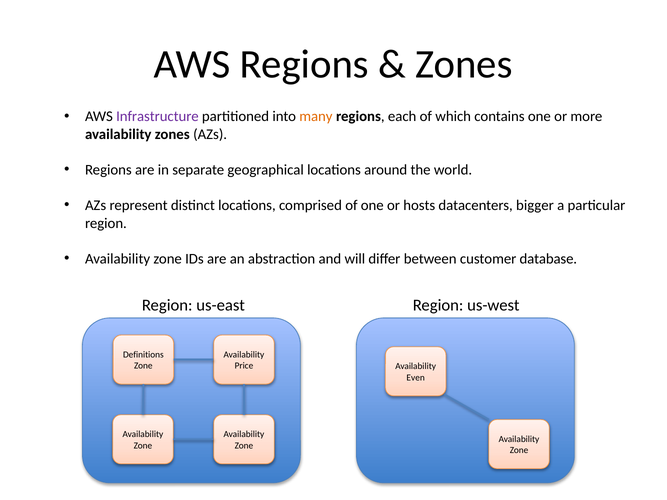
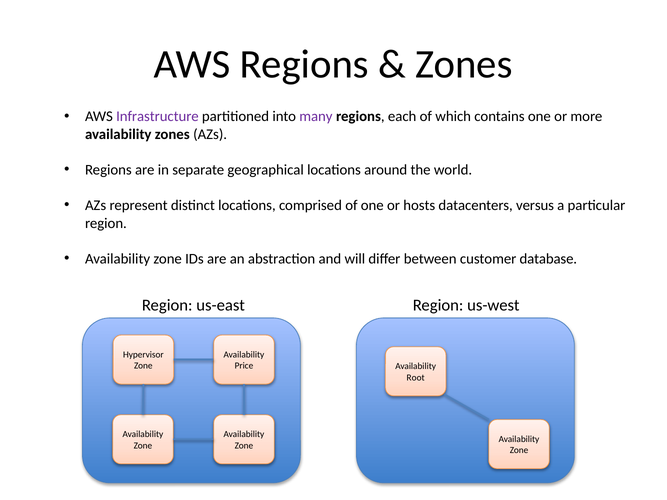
many colour: orange -> purple (316, 117)
bigger: bigger -> versus (535, 206)
Definitions: Definitions -> Hypervisor (143, 355)
Even: Even -> Root (416, 378)
